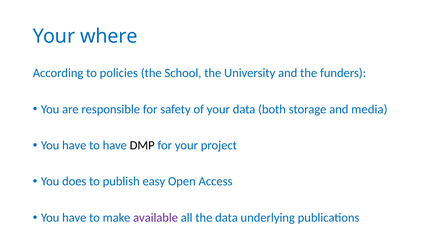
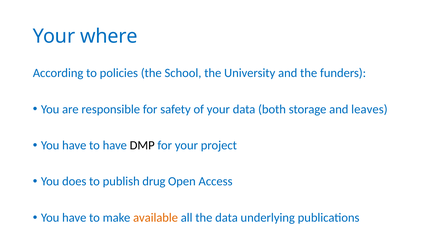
media: media -> leaves (369, 109)
easy: easy -> drug (154, 181)
available colour: purple -> orange (156, 217)
